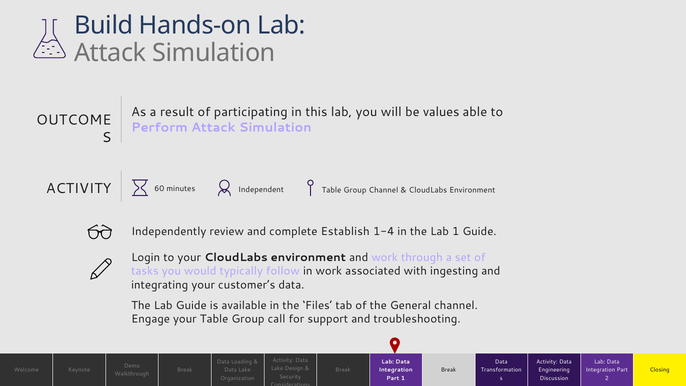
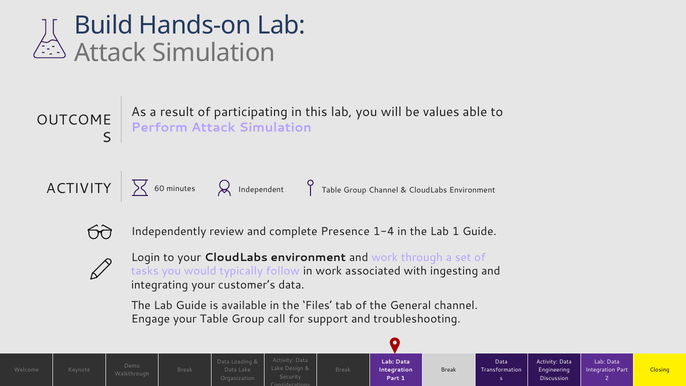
Establish: Establish -> Presence (345, 231)
